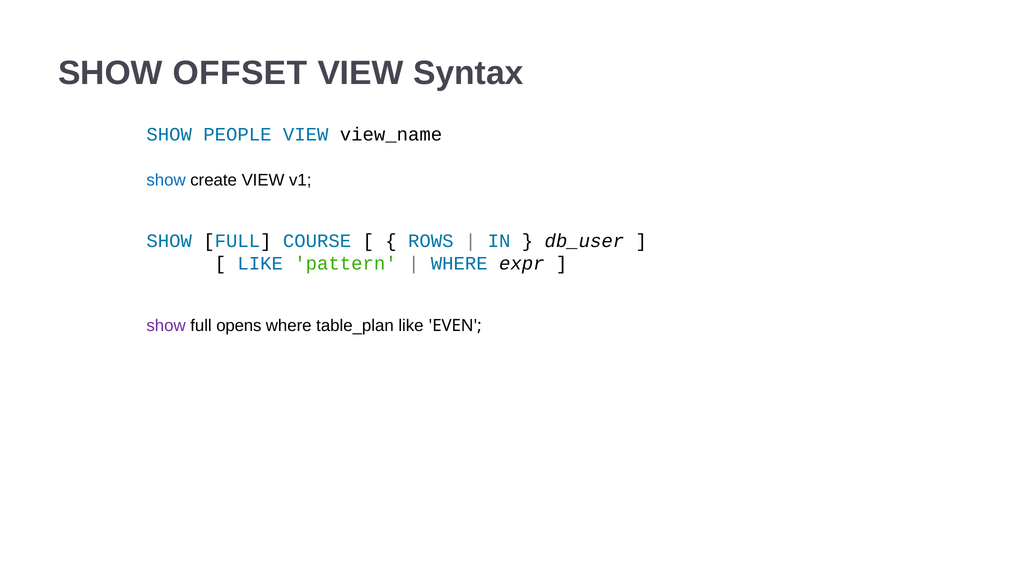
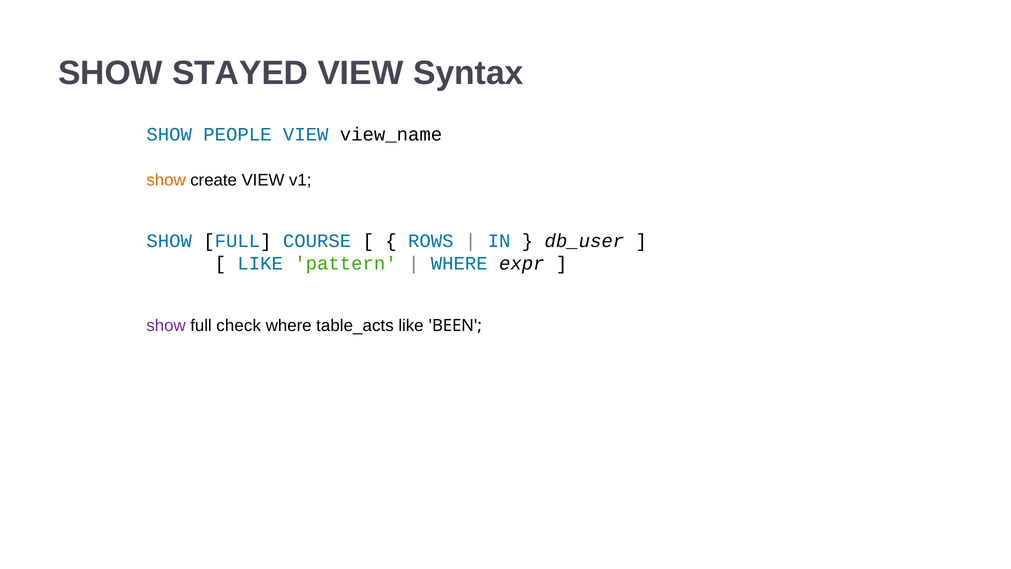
OFFSET: OFFSET -> STAYED (240, 73)
show colour: blue -> orange (166, 180)
opens: opens -> check (239, 326)
table_plan: table_plan -> table_acts (355, 326)
EVEN: EVEN -> BEEN (455, 326)
